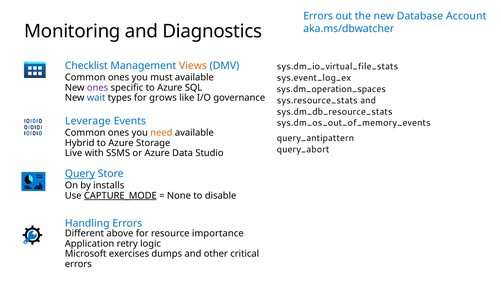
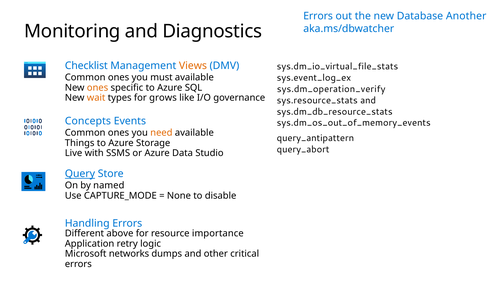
Account: Account -> Another (466, 16)
ones colour: purple -> orange (98, 88)
sys.dm_operation_spaces: sys.dm_operation_spaces -> sys.dm_operation_verify (331, 89)
wait colour: blue -> orange (96, 98)
Leverage: Leverage -> Concepts (88, 121)
Hybrid: Hybrid -> Things (80, 143)
installs: installs -> named (109, 185)
CAPTURE_MODE underline: present -> none (120, 195)
exercises: exercises -> networks (129, 254)
